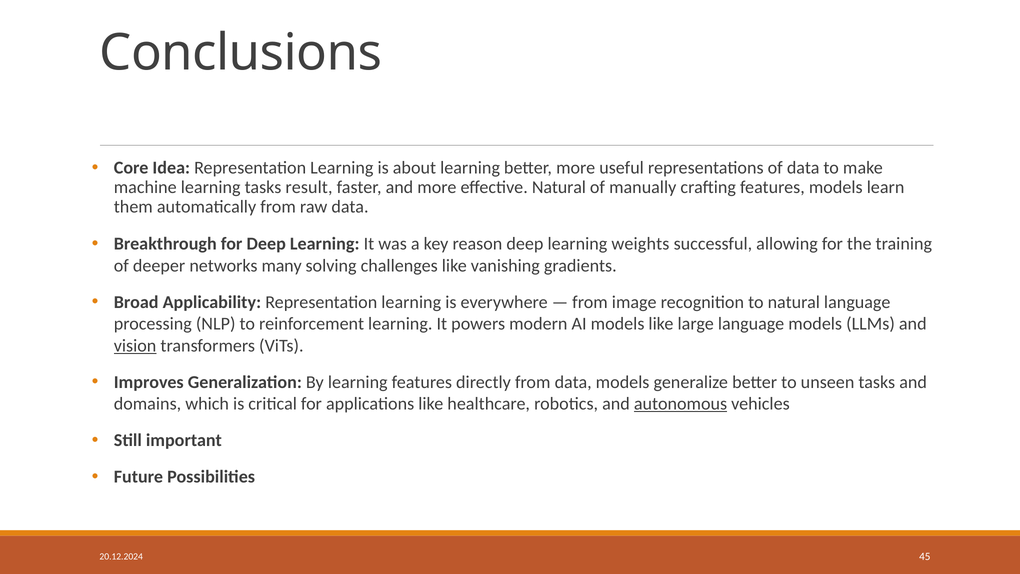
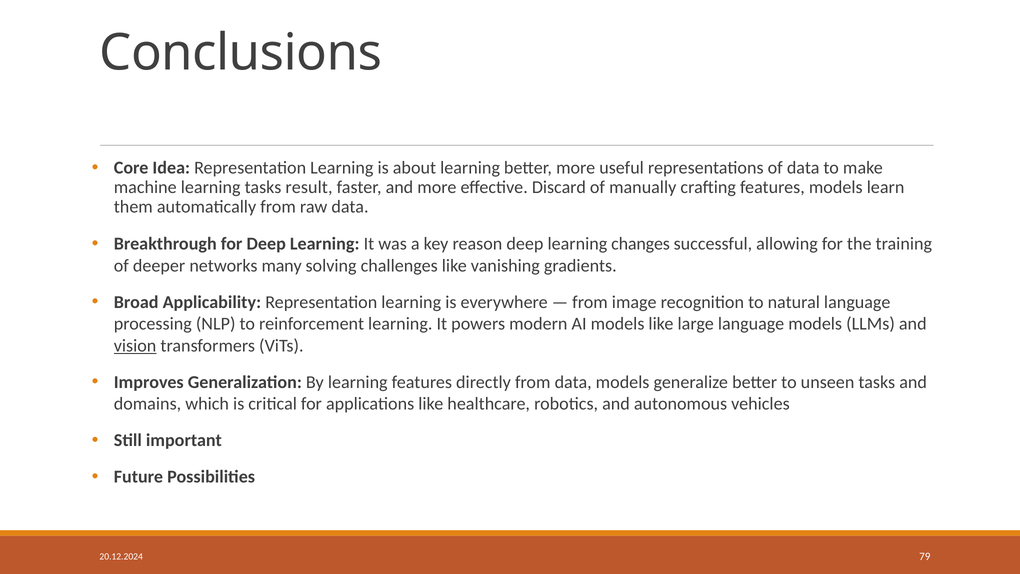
effective Natural: Natural -> Discard (559, 187)
weights: weights -> changes (641, 244)
autonomous underline: present -> none (680, 404)
45: 45 -> 79 (925, 556)
